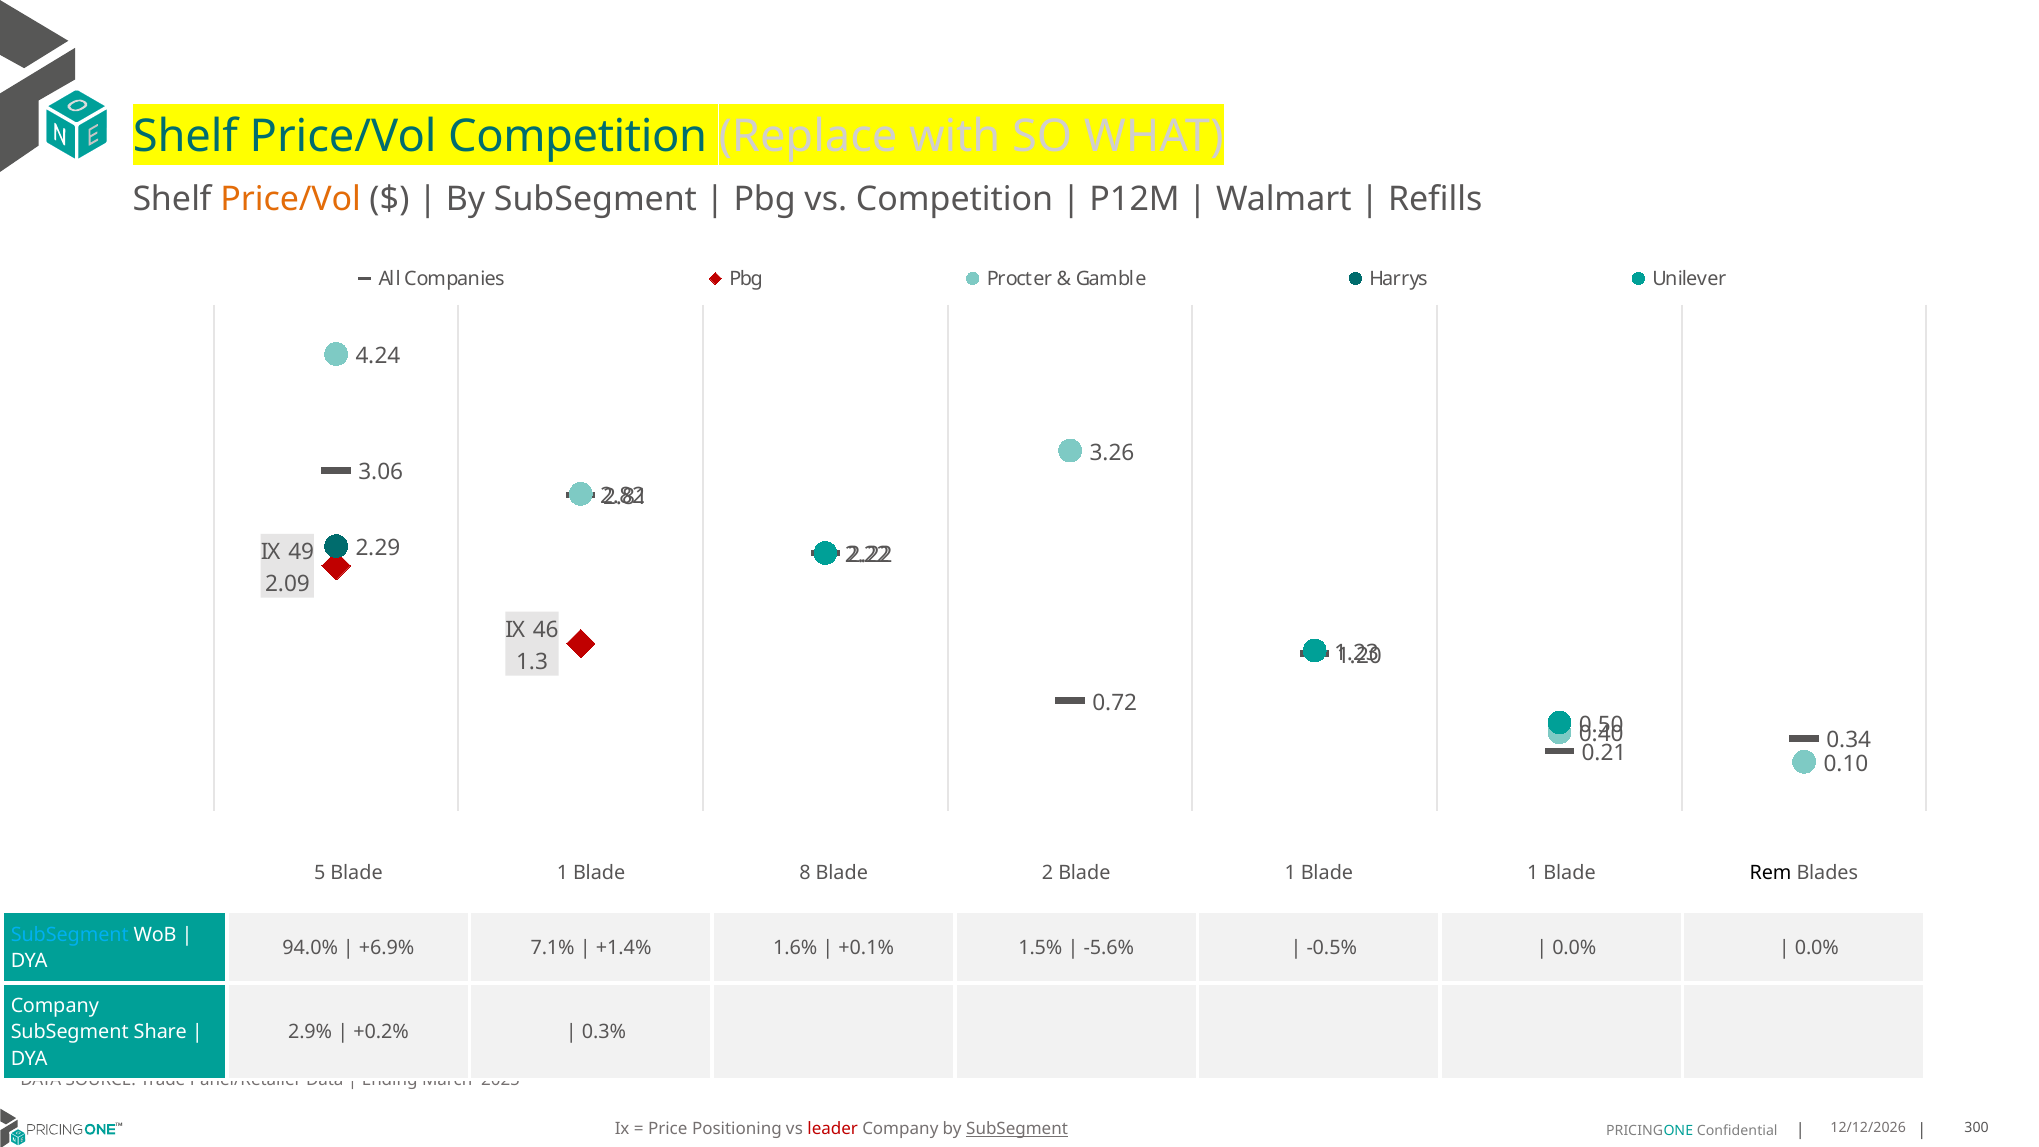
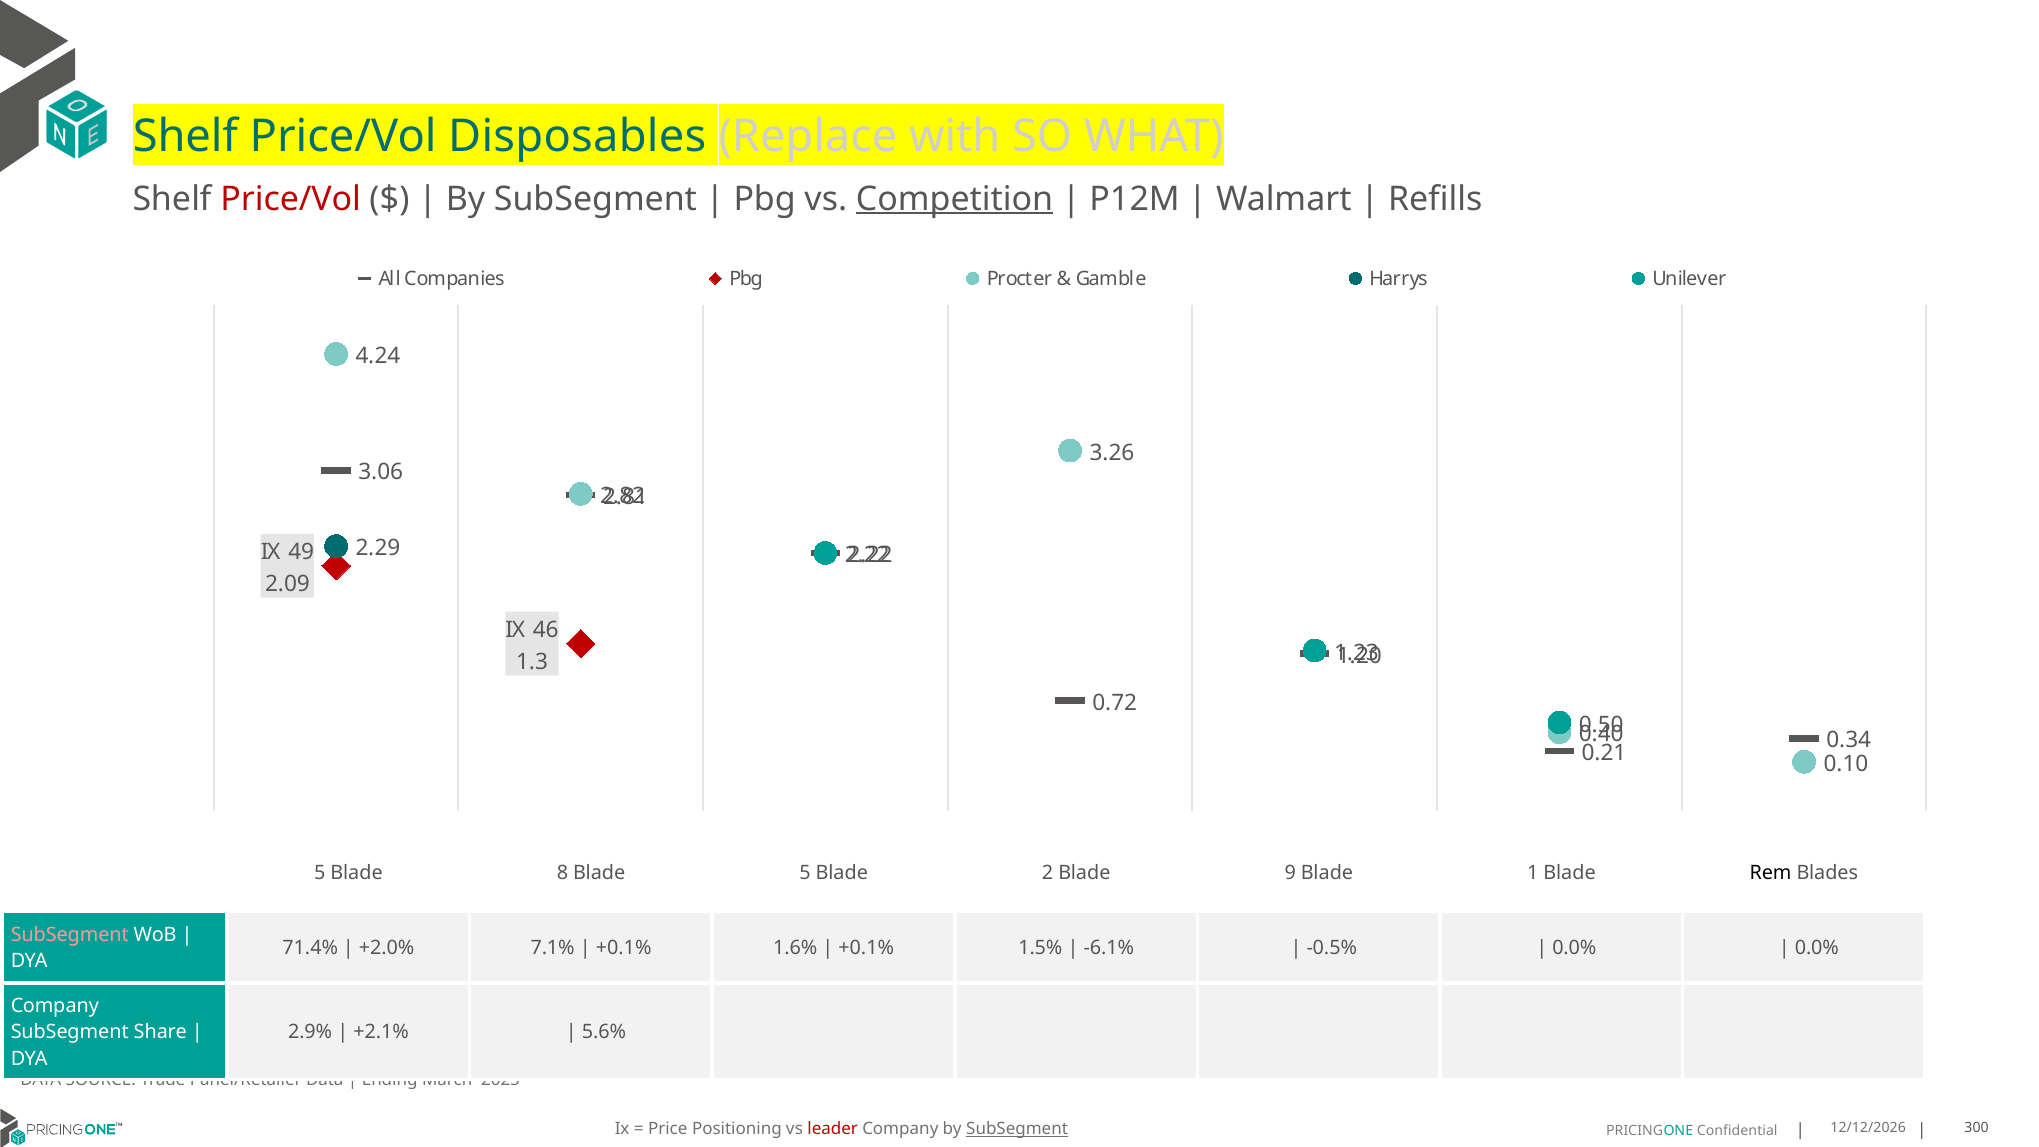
Price/Vol Competition: Competition -> Disposables (577, 137)
Price/Vol colour: orange -> red (291, 199)
Competition underline: none -> present (955, 199)
5 Blade 1: 1 -> 8 (562, 873)
Blade 8: 8 -> 5 (805, 873)
2 Blade 1: 1 -> 9 (1290, 873)
SubSegment colour: light blue -> pink (70, 935)
94.0%: 94.0% -> 71.4% (310, 948)
+6.9%: +6.9% -> +2.0% (387, 948)
+1.4%: +1.4% -> +0.1% (624, 948)
-5.6%: -5.6% -> -6.1% (1109, 948)
+0.2%: +0.2% -> +2.1% (381, 1032)
0.3%: 0.3% -> 5.6% (604, 1032)
